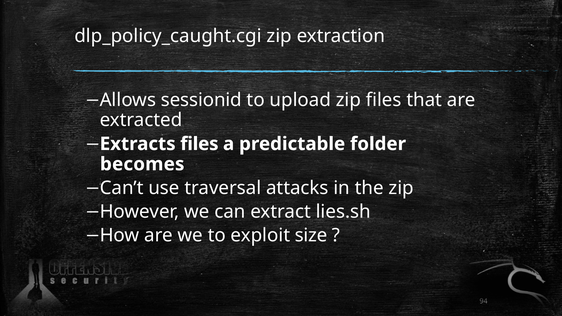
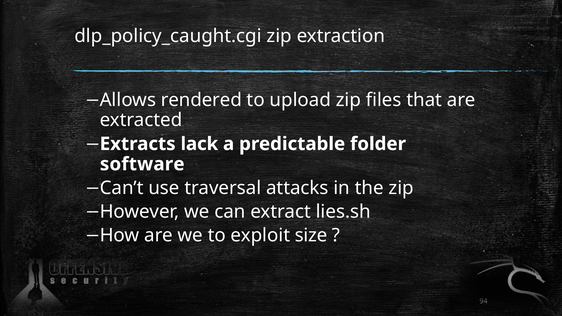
sessionid: sessionid -> rendered (201, 100)
Extracts files: files -> lack (199, 144)
becomes: becomes -> software (142, 164)
